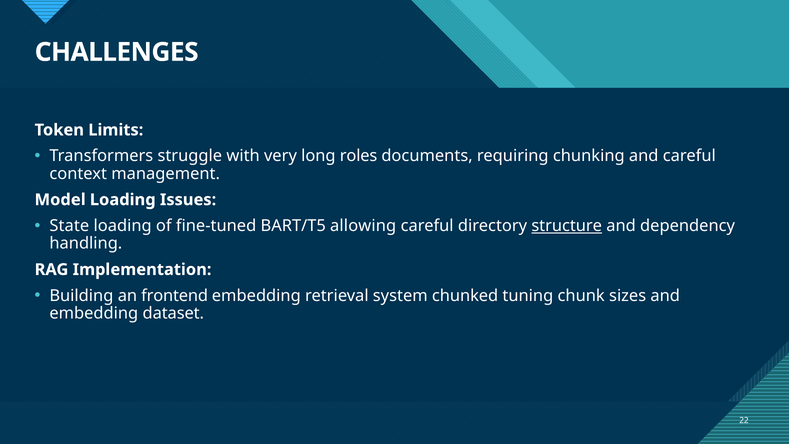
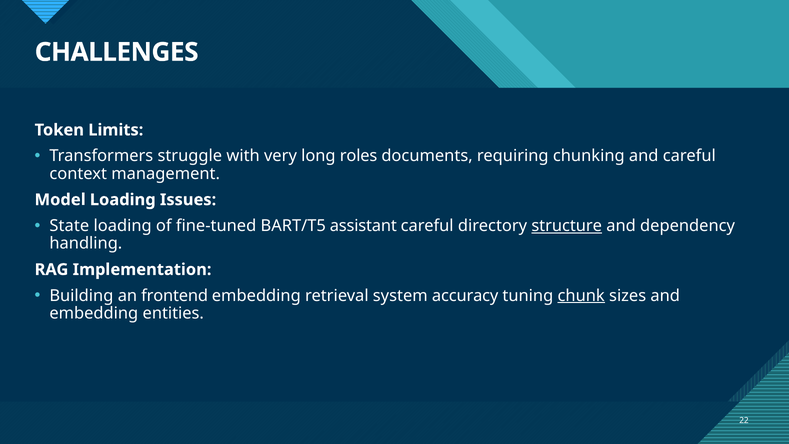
allowing: allowing -> assistant (363, 226)
chunked: chunked -> accuracy (465, 295)
chunk underline: none -> present (581, 295)
dataset: dataset -> entities (173, 313)
